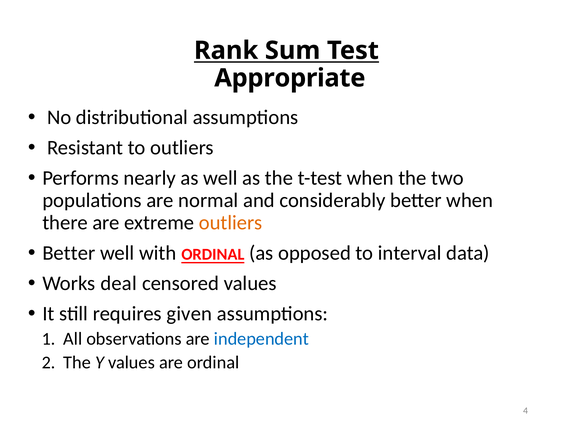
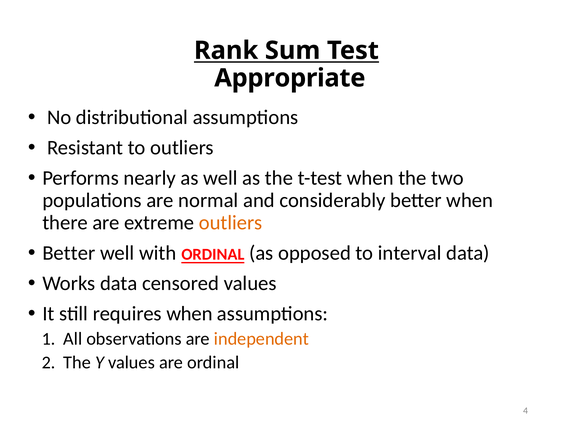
Works deal: deal -> data (119, 283)
requires given: given -> when (189, 313)
independent colour: blue -> orange (261, 338)
